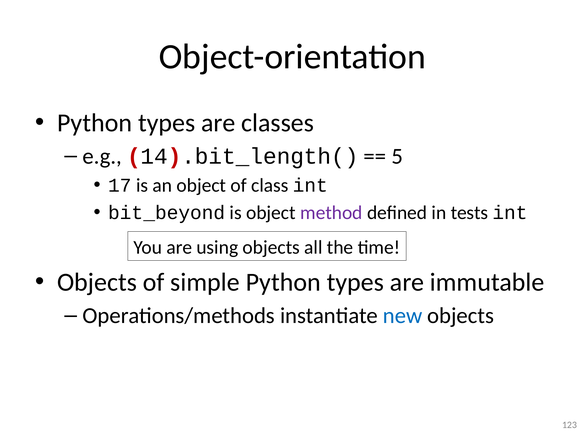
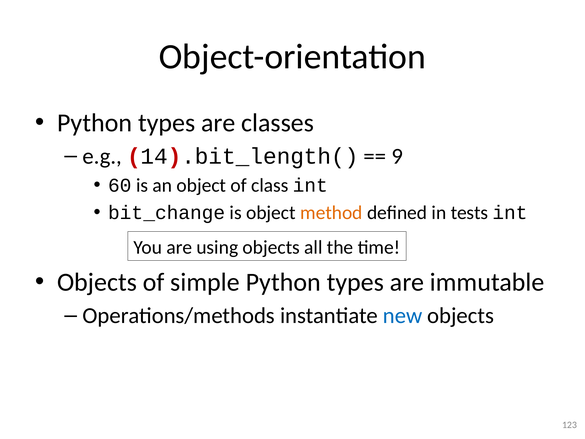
5: 5 -> 9 (397, 156)
17: 17 -> 60 (120, 185)
bit_beyond: bit_beyond -> bit_change (167, 213)
method colour: purple -> orange (331, 213)
